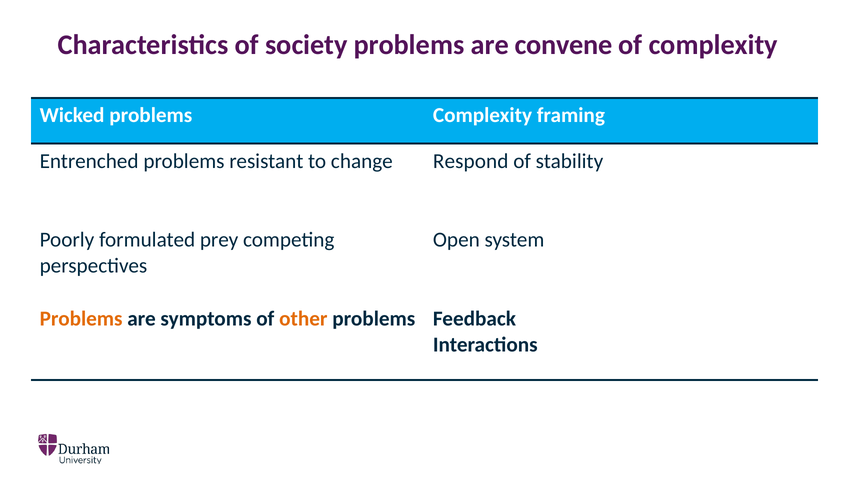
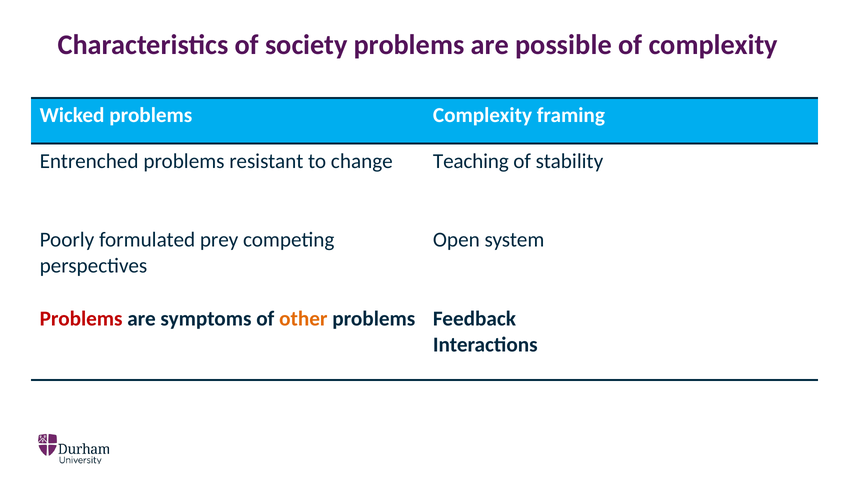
convene: convene -> possible (563, 45)
Respond: Respond -> Teaching (471, 161)
Problems colour: orange -> red (81, 318)
